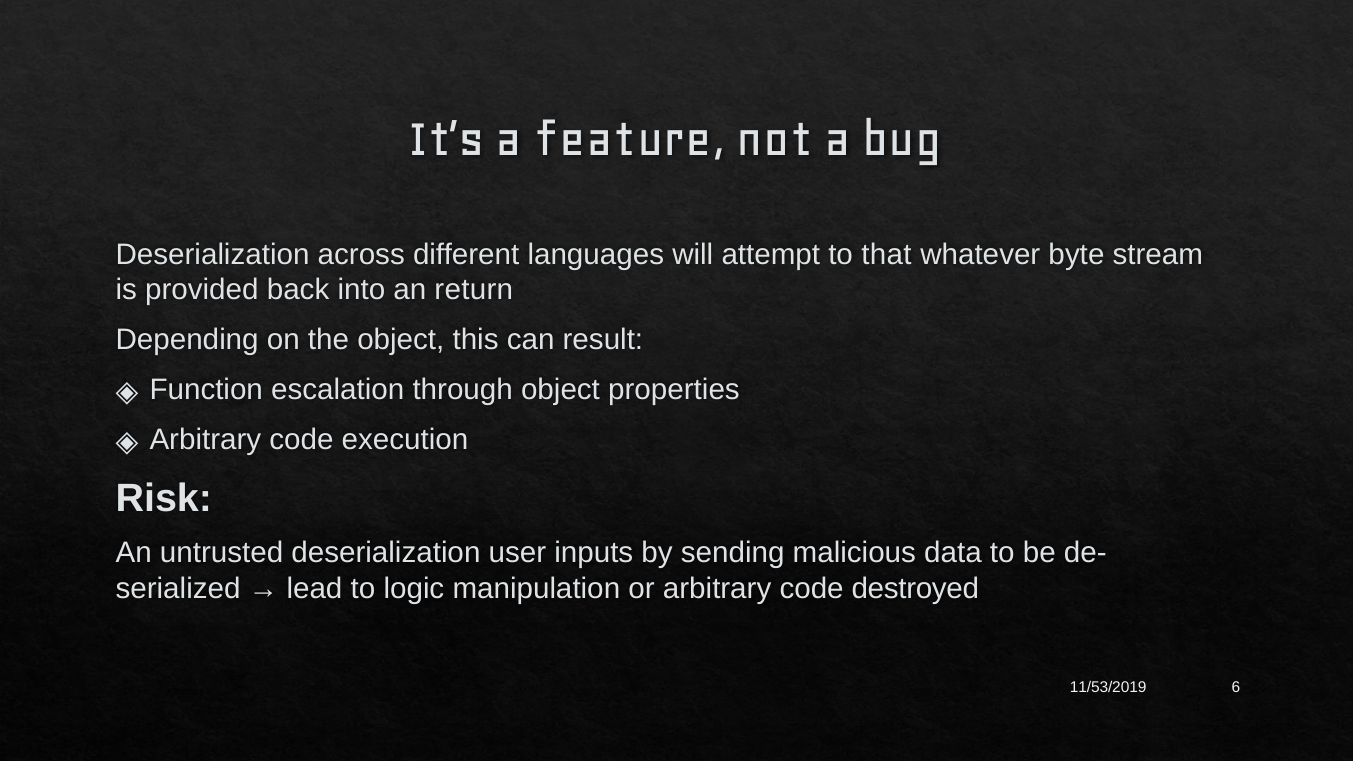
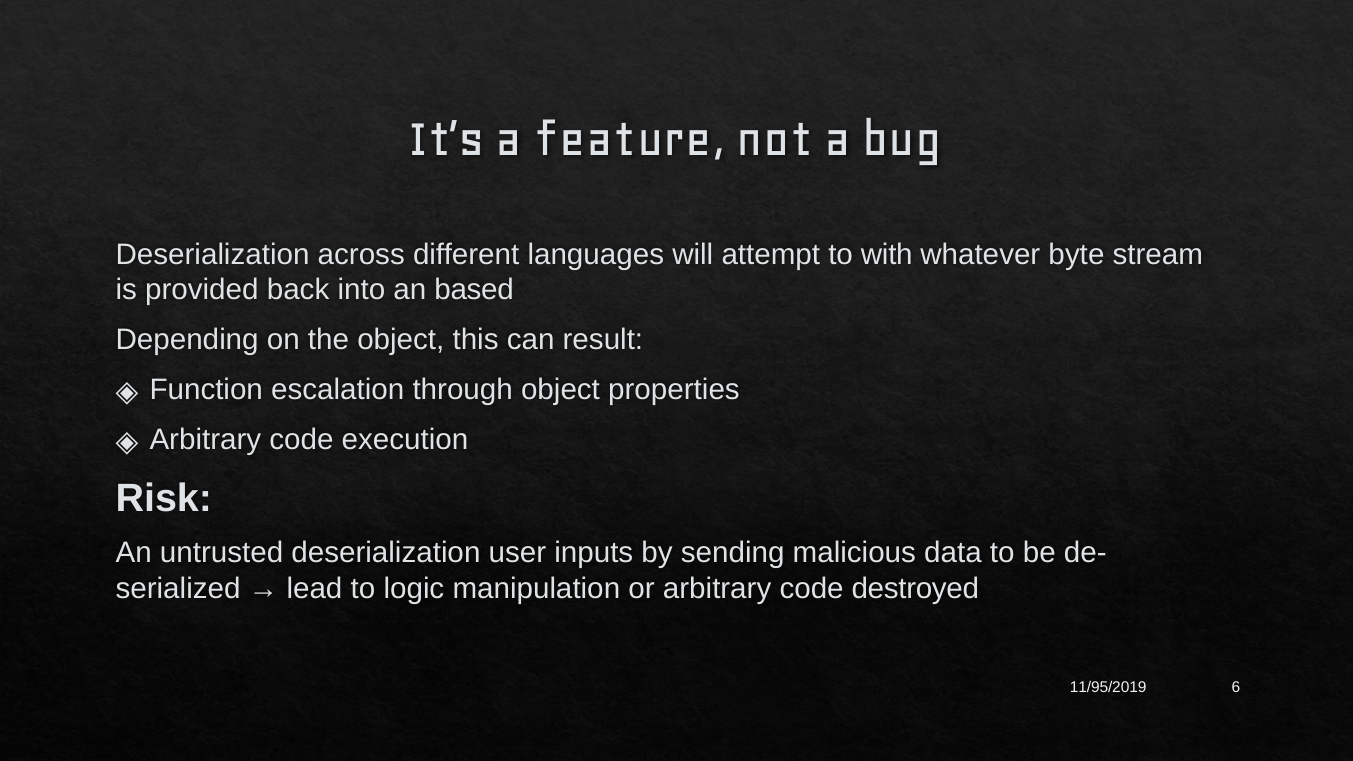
that: that -> with (887, 255)
return: return -> based (474, 290)
11/53/2019: 11/53/2019 -> 11/95/2019 (1108, 687)
